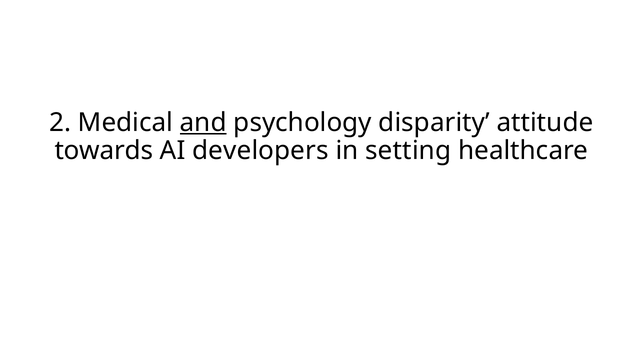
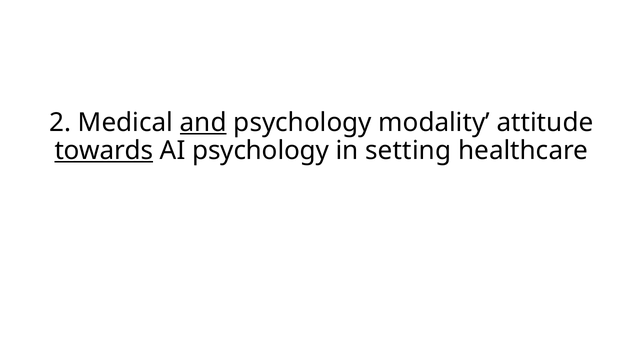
disparity: disparity -> modality (434, 122)
towards underline: none -> present (104, 150)
AI developers: developers -> psychology (261, 150)
